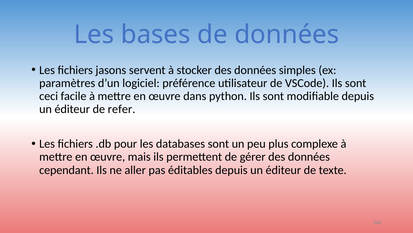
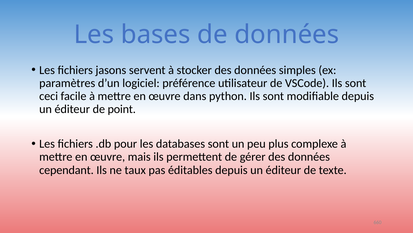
refer: refer -> point (122, 109)
aller: aller -> taux (135, 170)
